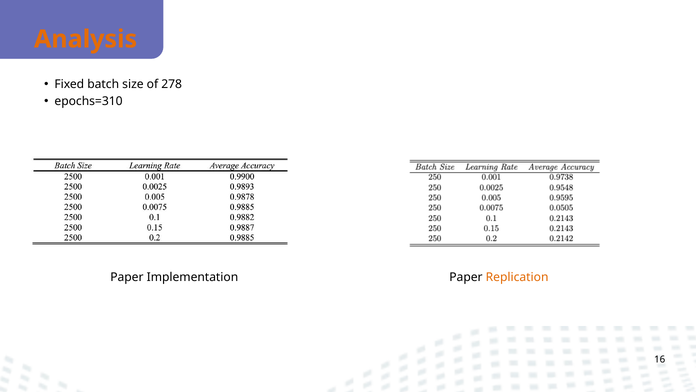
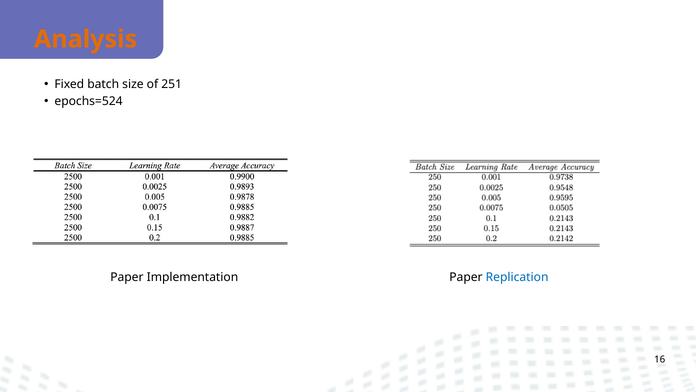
278: 278 -> 251 (172, 84)
epochs=310: epochs=310 -> epochs=524 (89, 101)
Replication colour: orange -> blue (517, 277)
